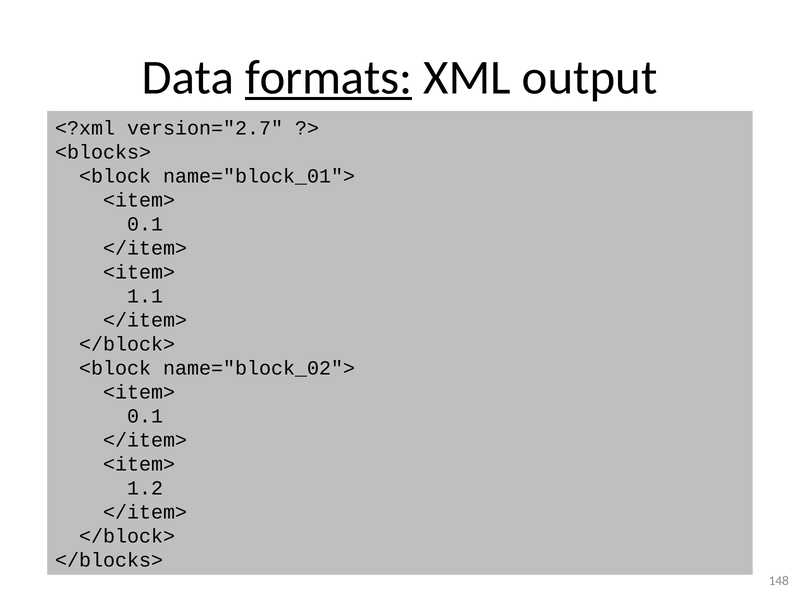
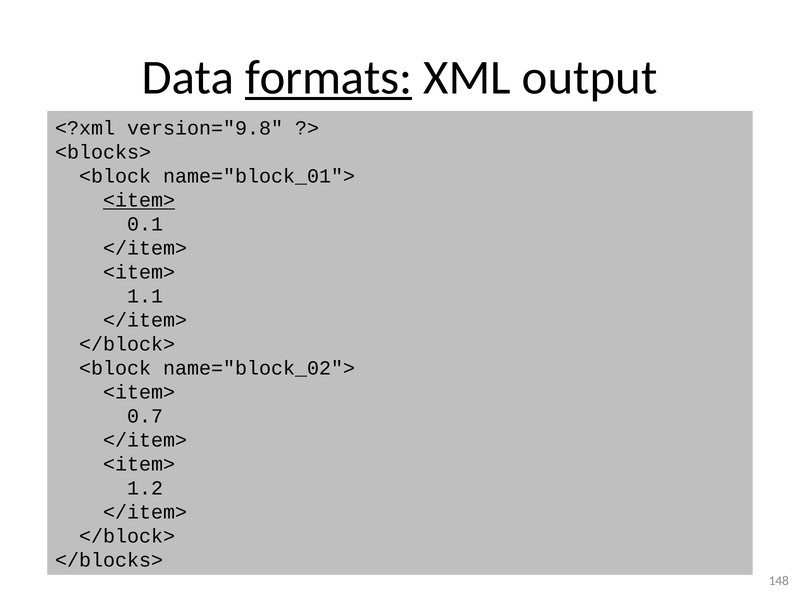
version="2.7: version="2.7 -> version="9.8 (205, 128)
<item> underline: none -> present (139, 200)
0.1: 0.1 -> 0.7 (145, 416)
